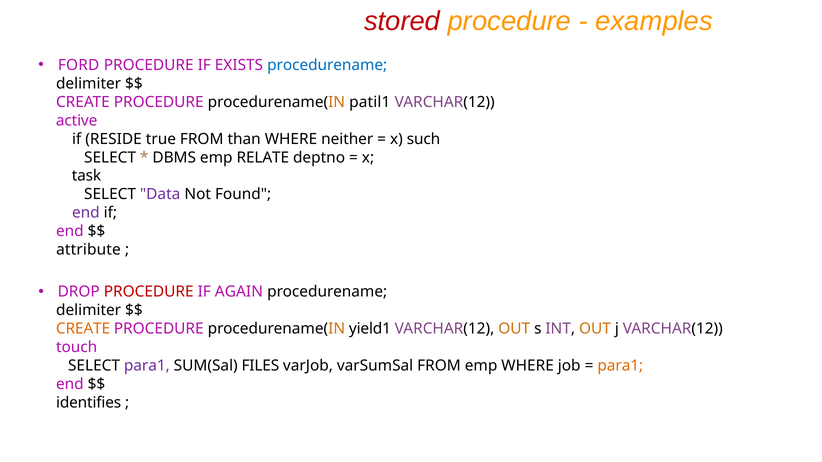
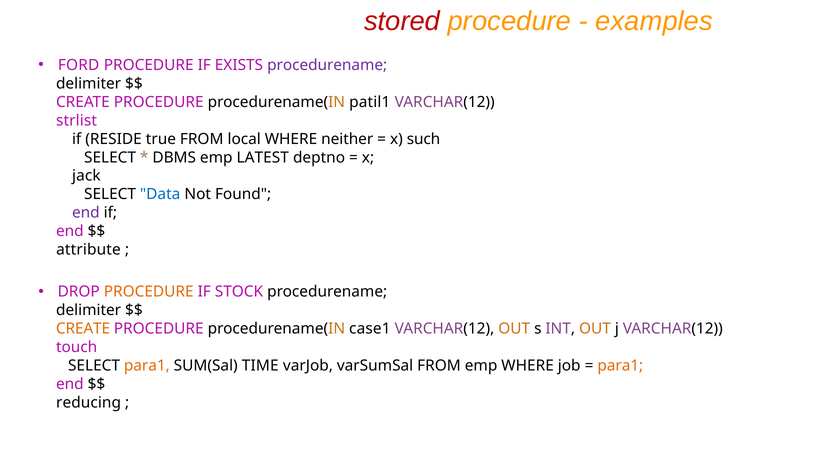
procedurename colour: blue -> purple (327, 65)
active: active -> strlist (77, 121)
than: than -> local (244, 139)
RELATE: RELATE -> LATEST (263, 158)
task: task -> jack (86, 176)
Data colour: purple -> blue (160, 195)
PROCEDURE colour: red -> orange (149, 292)
AGAIN: AGAIN -> STOCK (239, 292)
yield1: yield1 -> case1 (370, 329)
para1 colour: purple -> orange (147, 366)
FILES: FILES -> TIME (260, 366)
identifies: identifies -> reducing (89, 403)
